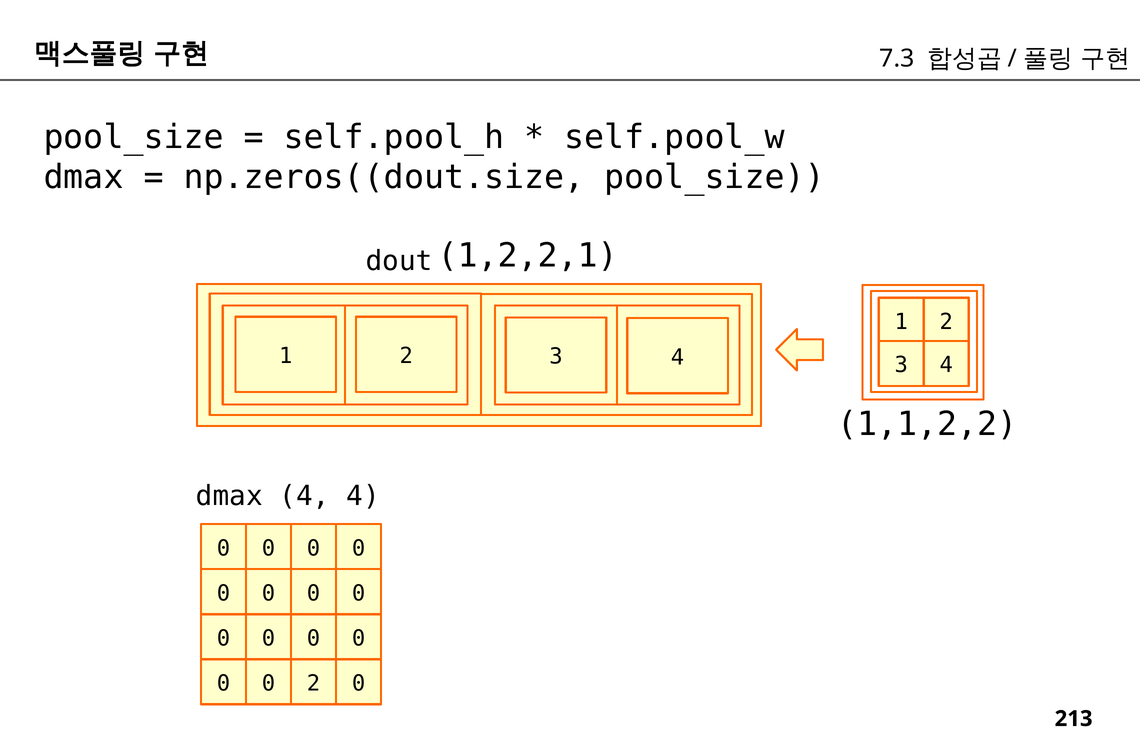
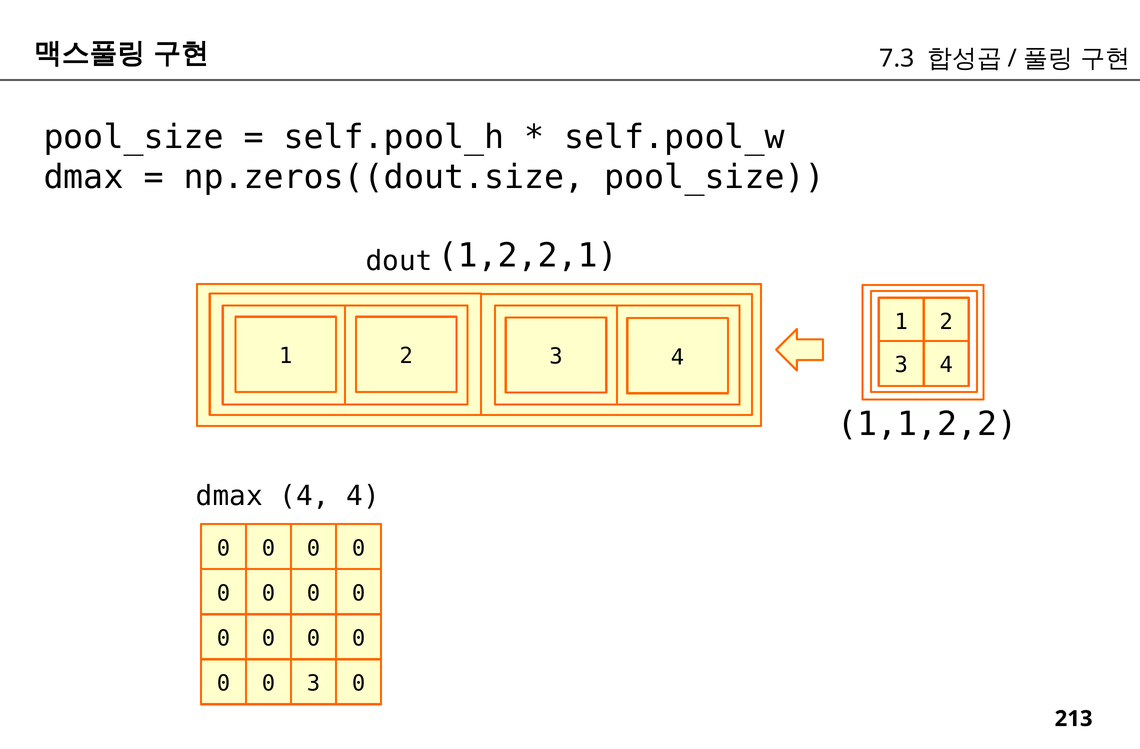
0 2: 2 -> 3 (314, 683)
